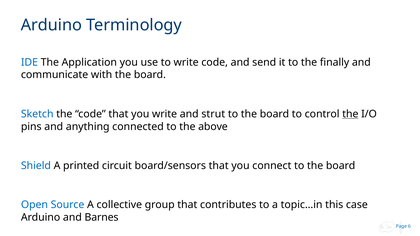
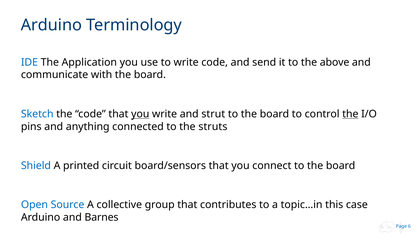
finally: finally -> above (335, 62)
you underline: none -> present (140, 114)
above: above -> struts (213, 127)
